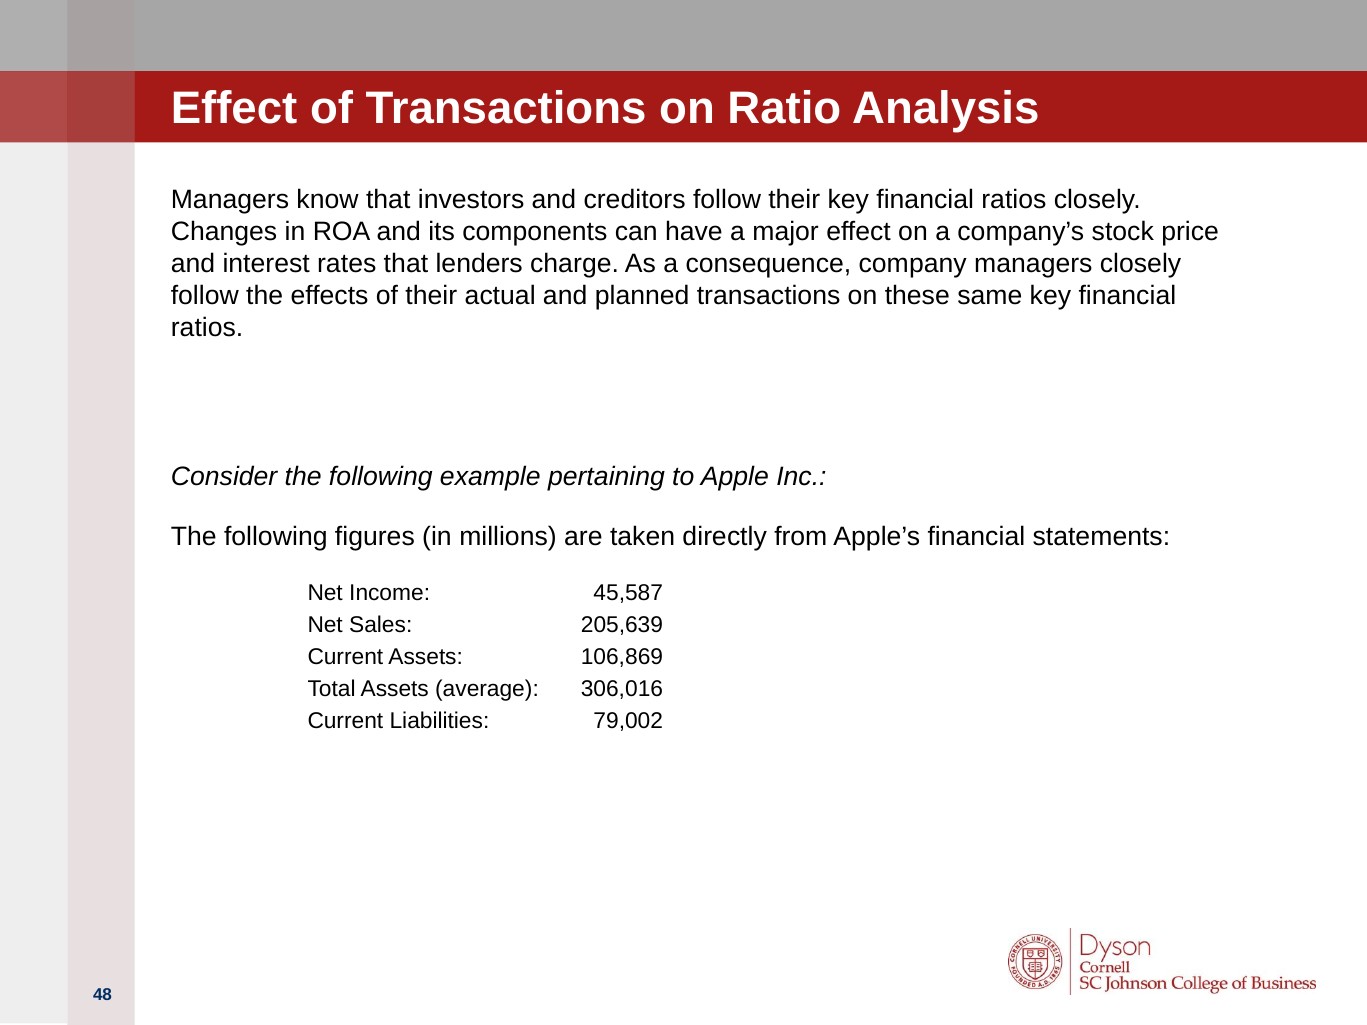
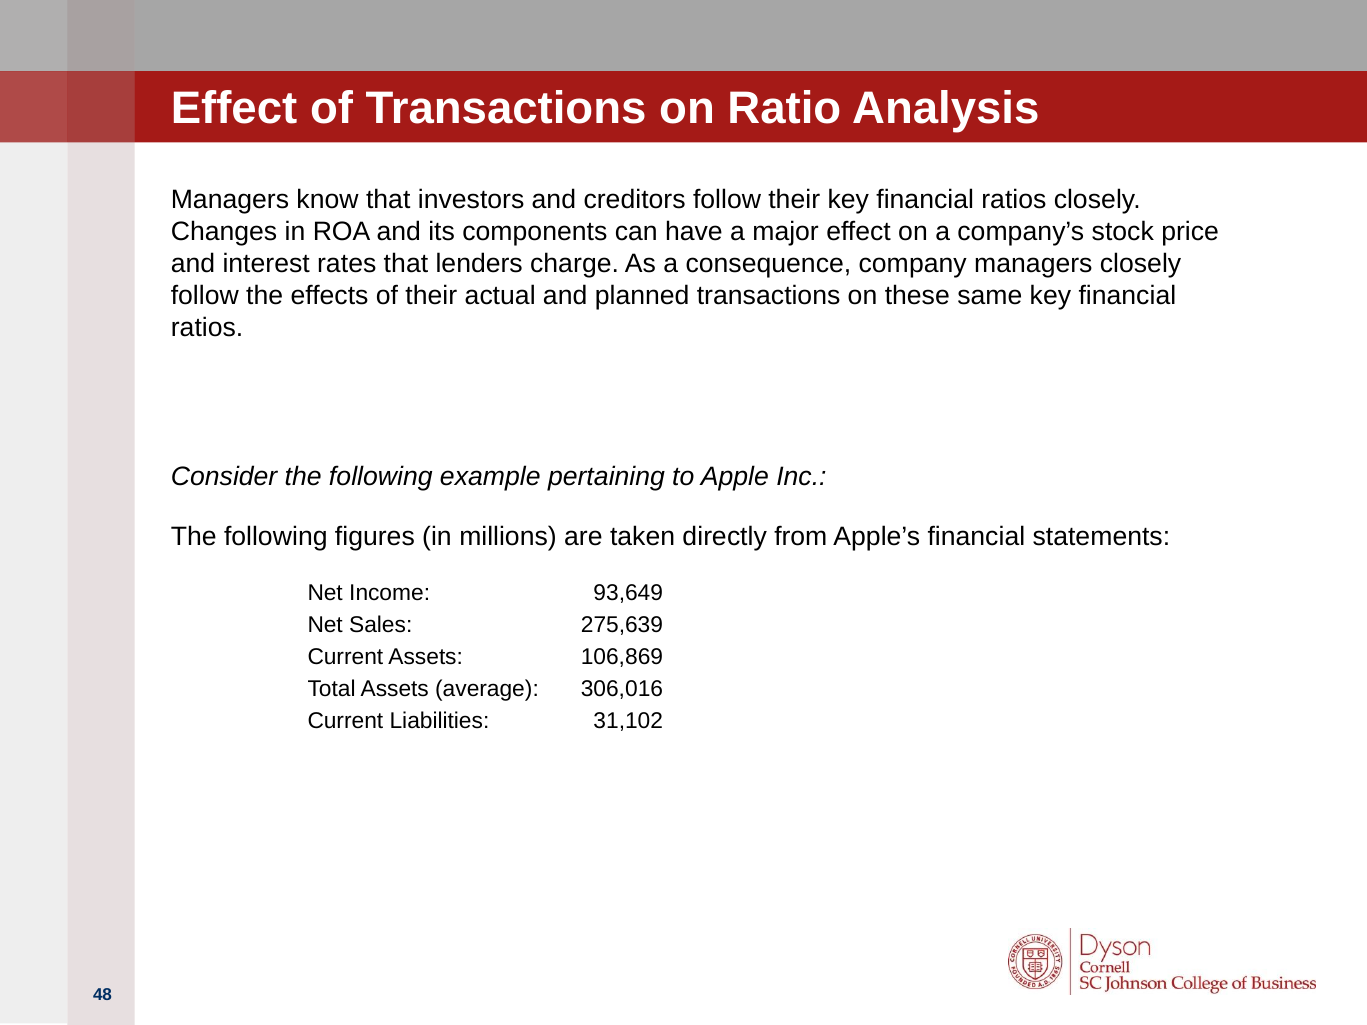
45,587: 45,587 -> 93,649 (628, 593)
205,639: 205,639 -> 275,639 (622, 625)
79,002: 79,002 -> 31,102 (628, 721)
